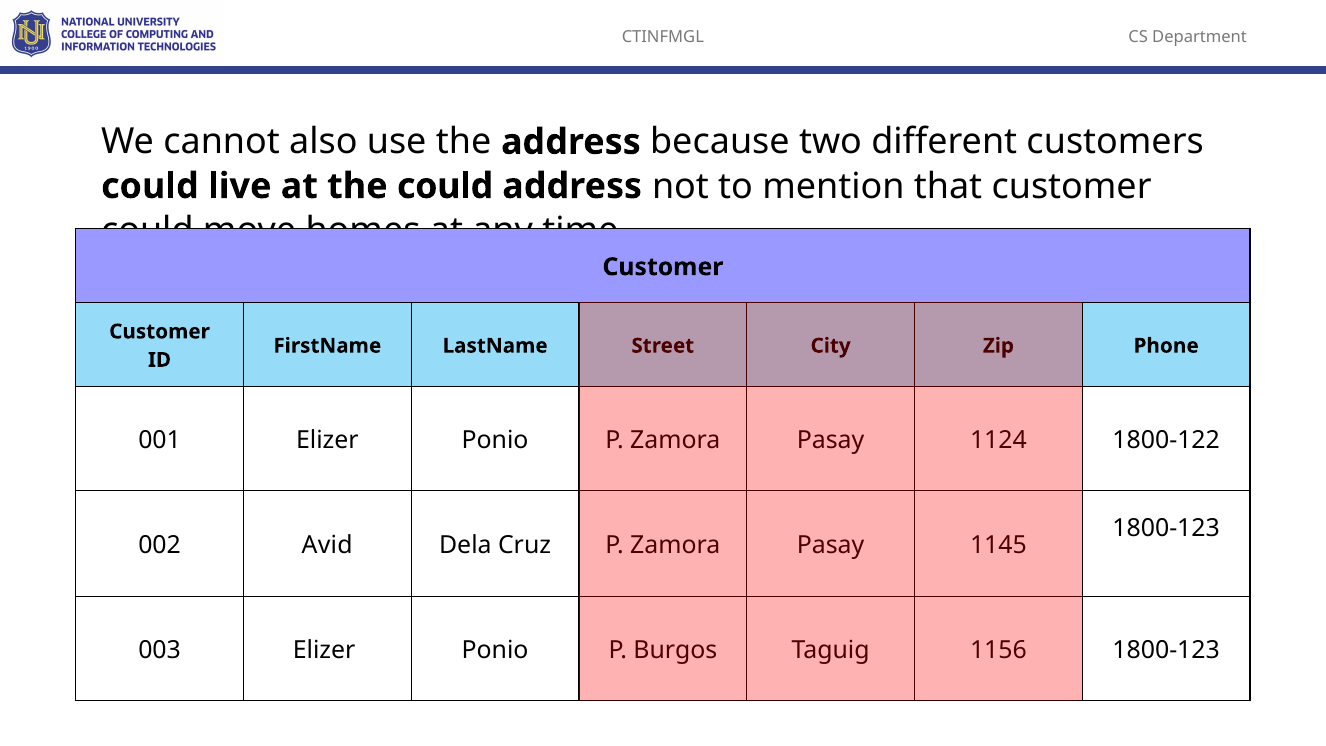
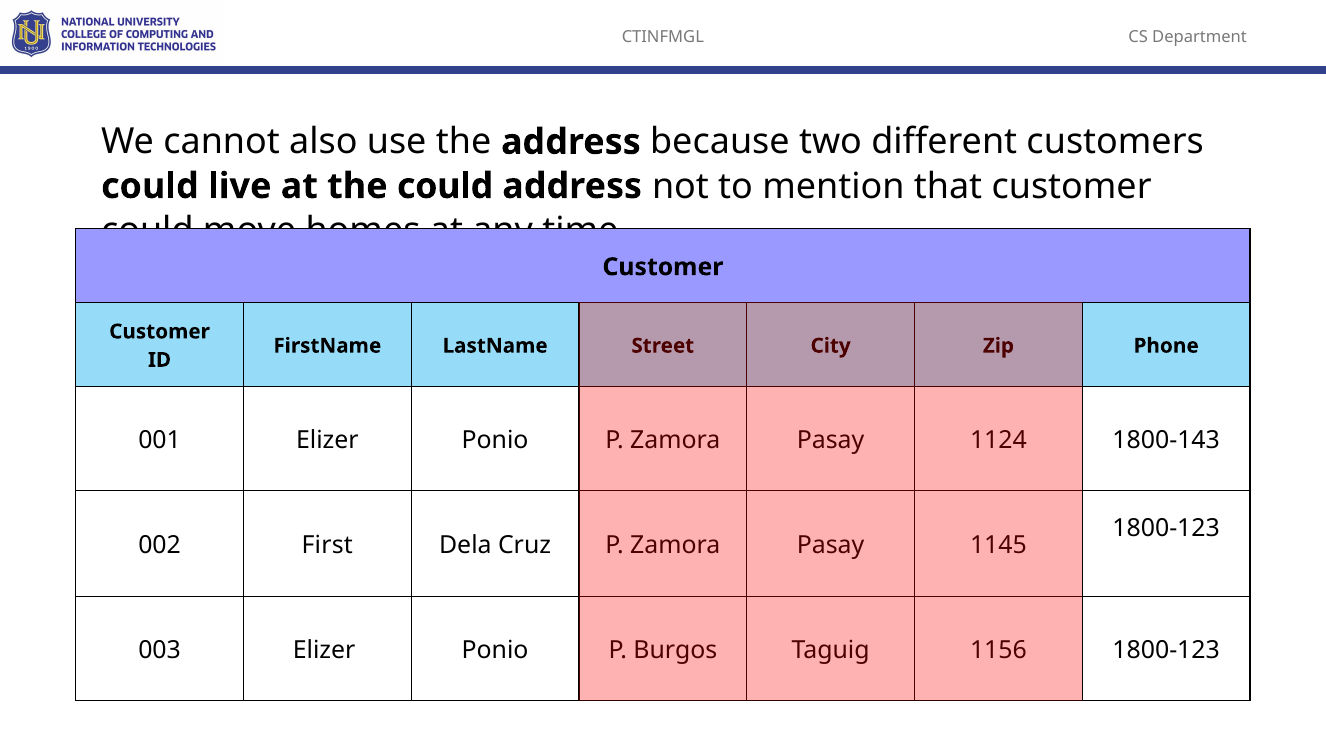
1800-122: 1800-122 -> 1800-143 (1166, 440)
Avid: Avid -> First (327, 545)
